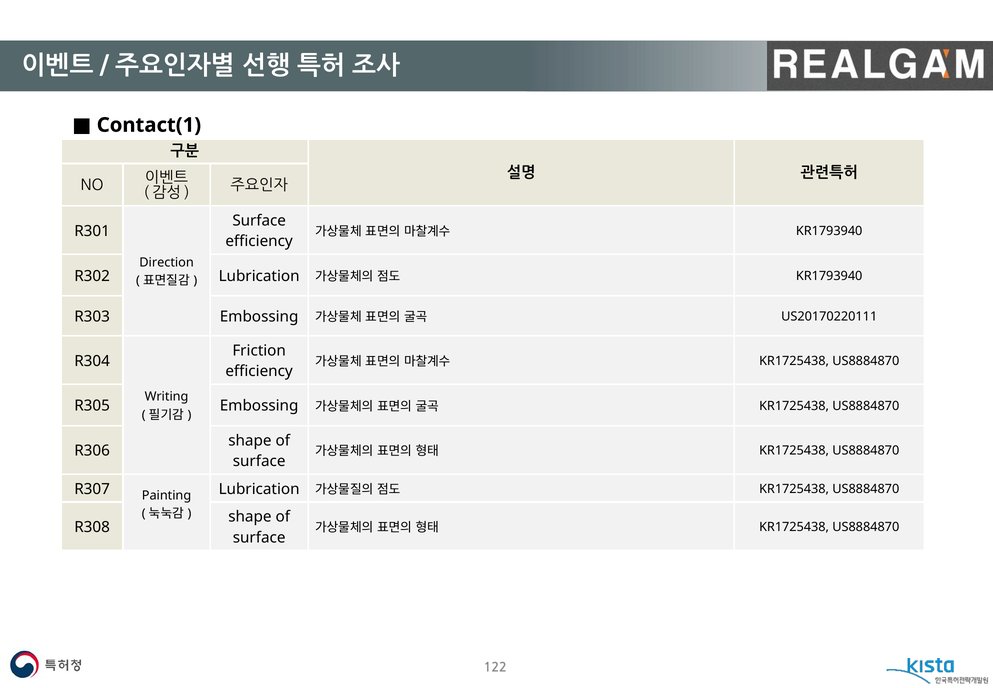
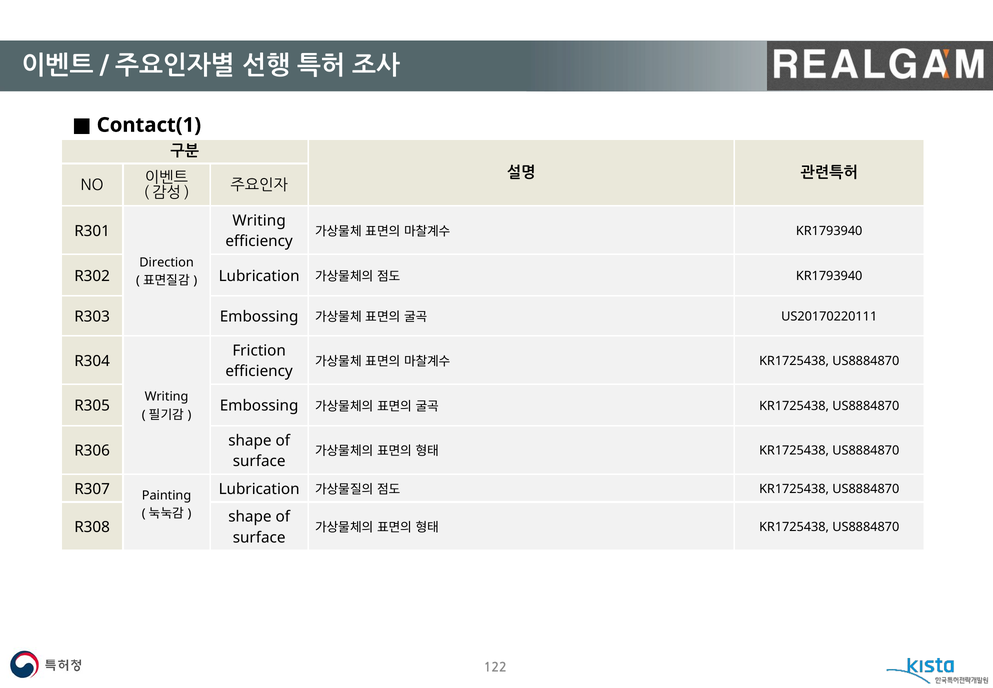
Surface: Surface -> Writing (259, 221)
